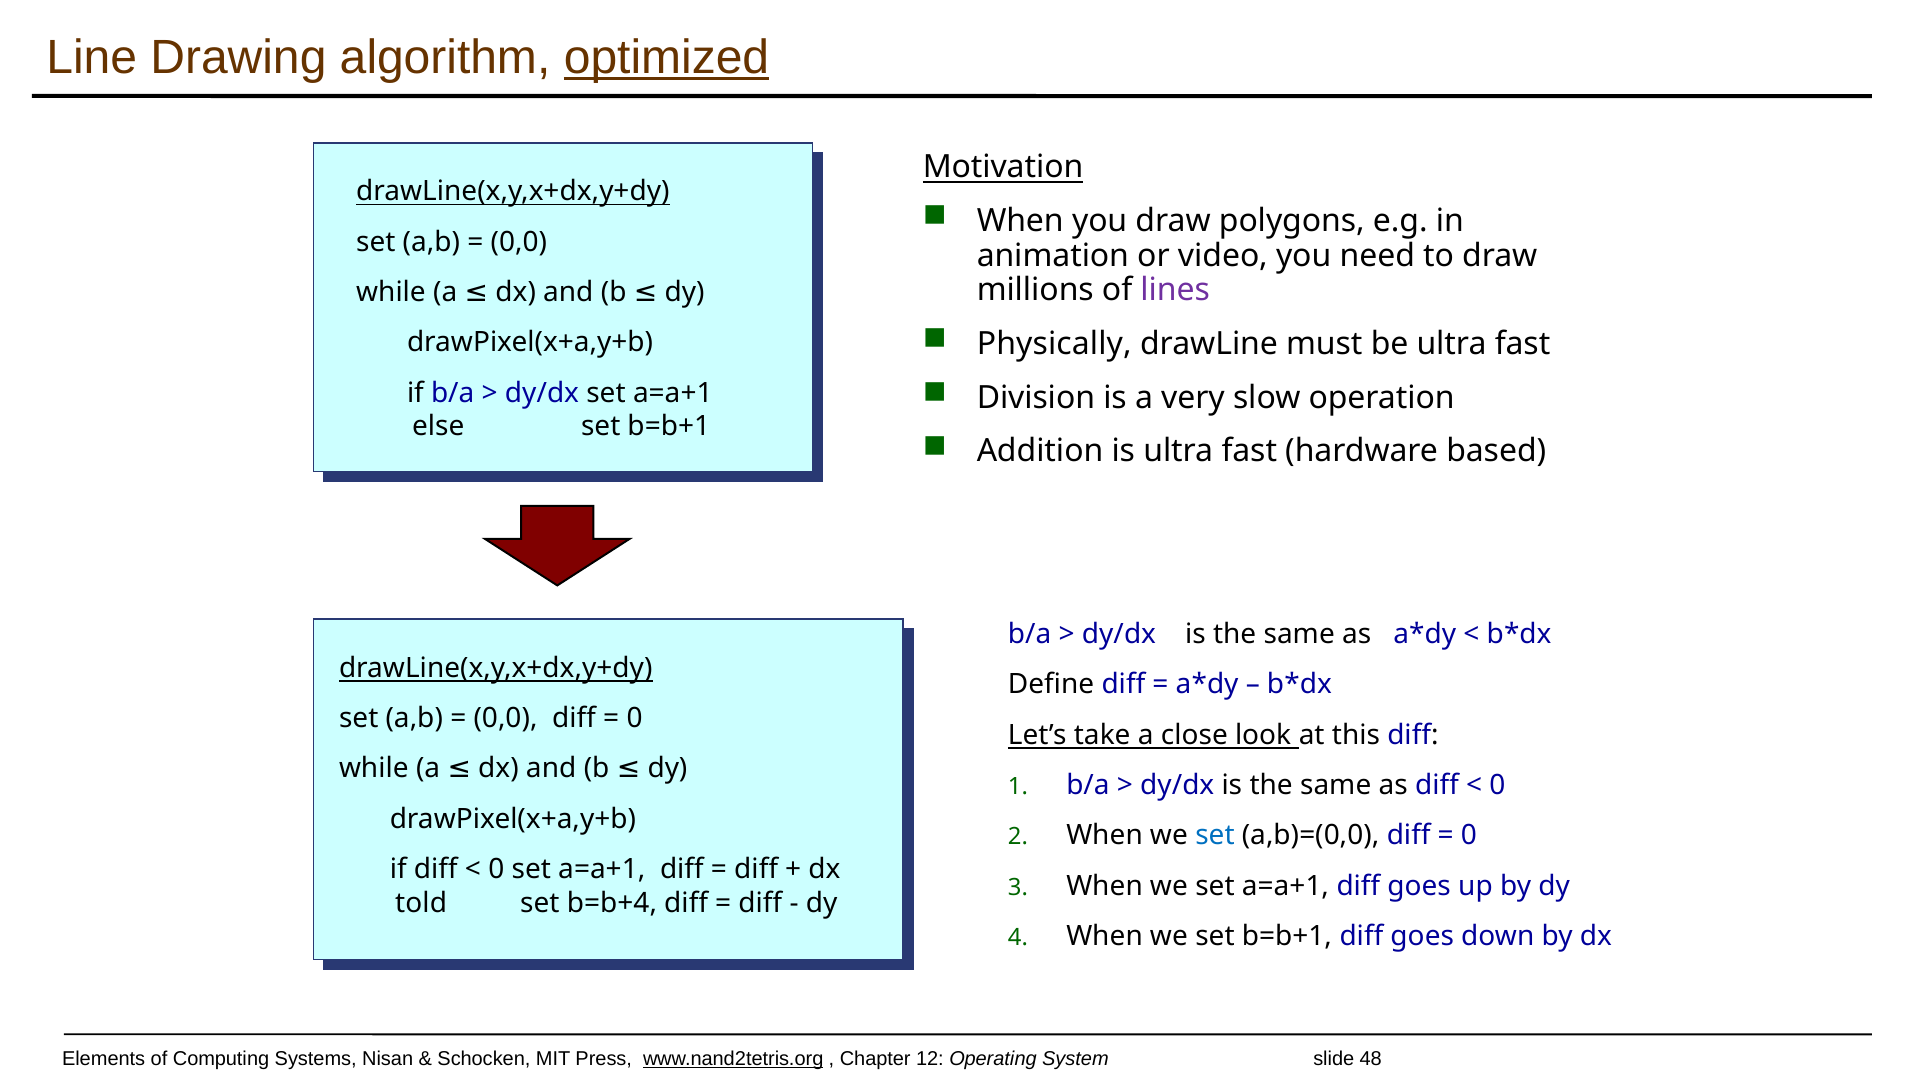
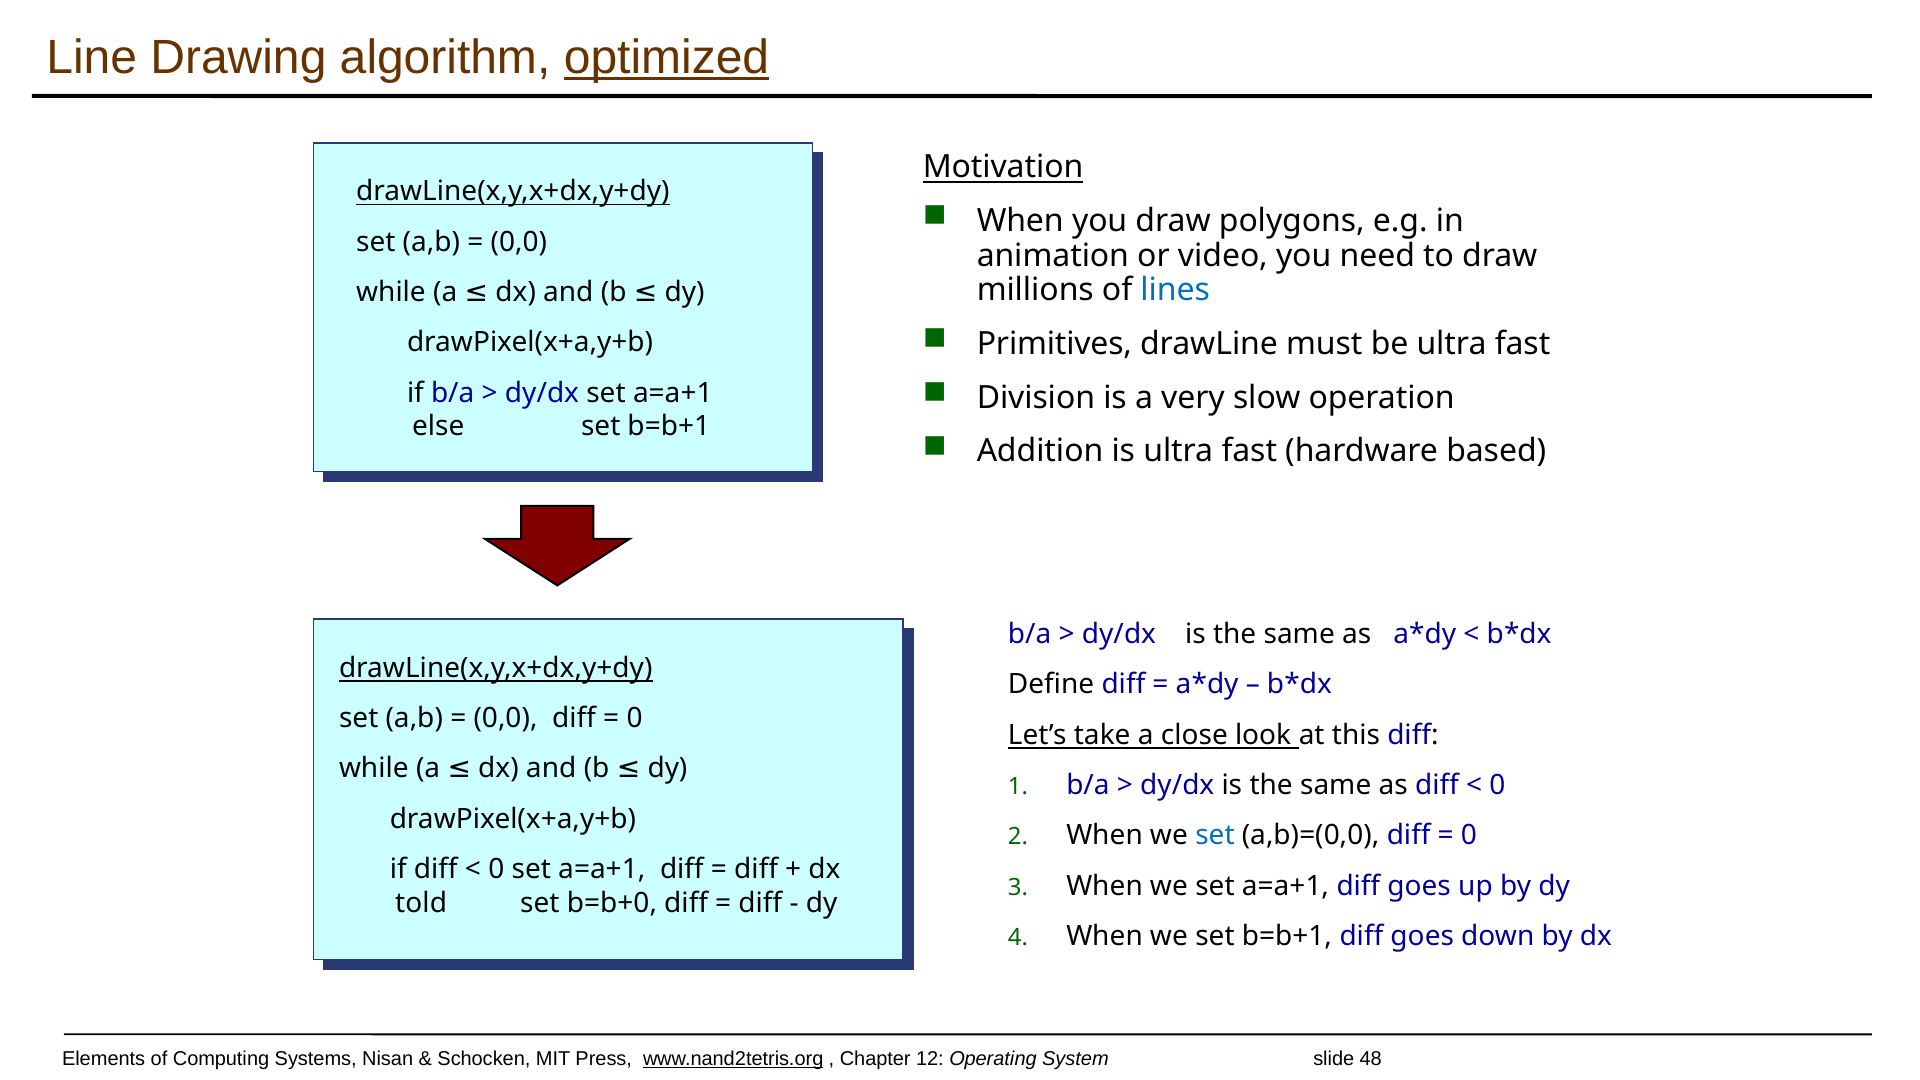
lines colour: purple -> blue (1175, 290)
Physically: Physically -> Primitives (1054, 344)
b=b+4: b=b+4 -> b=b+0 (612, 903)
